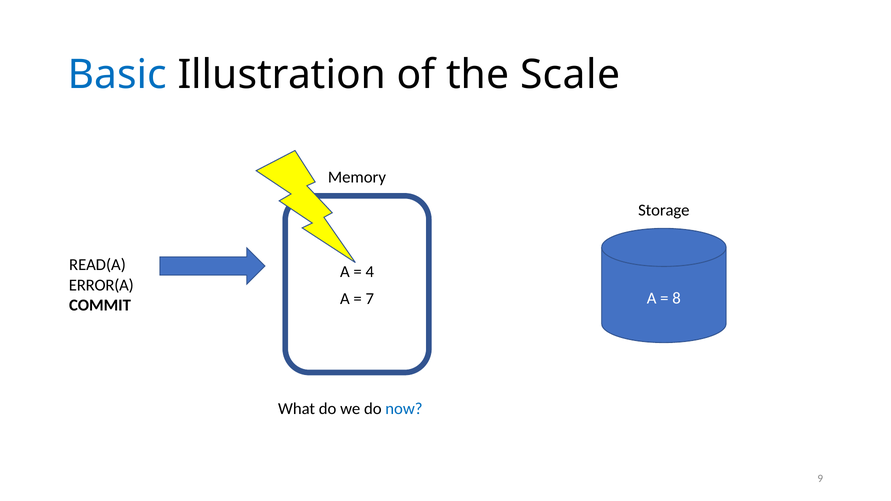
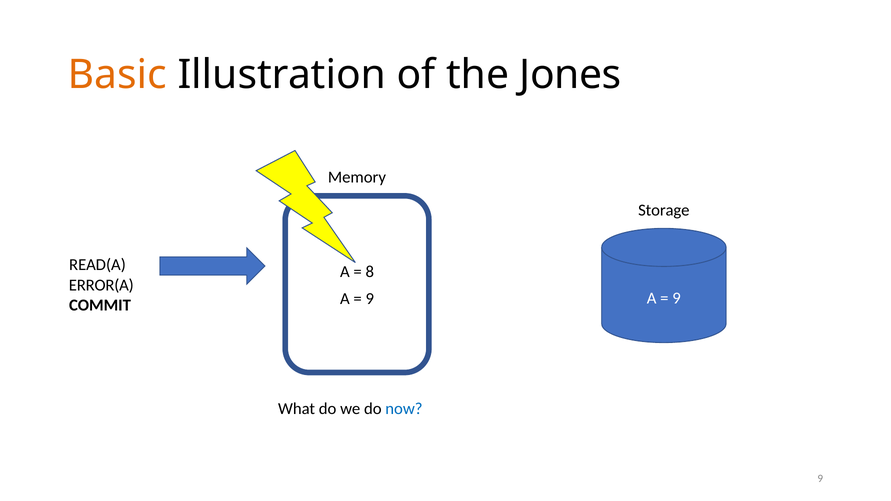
Basic colour: blue -> orange (117, 75)
Scale: Scale -> Jones (570, 75)
4: 4 -> 8 (370, 272)
8: 8 -> 9 (677, 298)
7: 7 -> 9 (370, 299)
